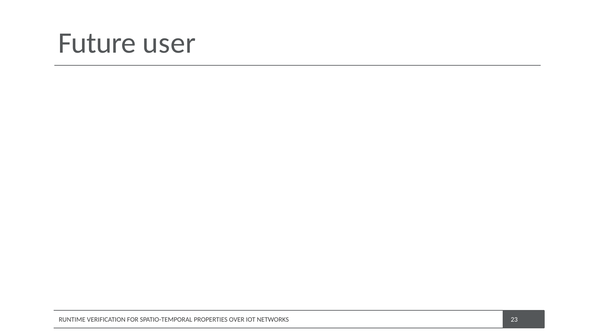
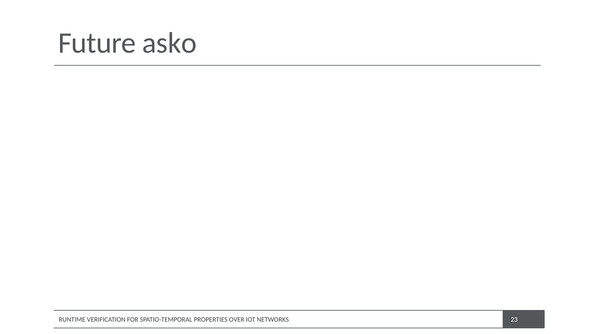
user: user -> asko (169, 43)
